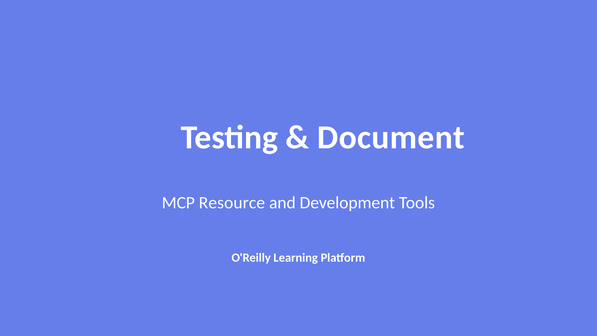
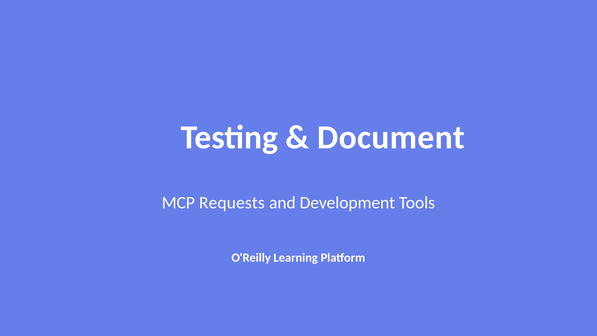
Resource: Resource -> Requests (232, 203)
